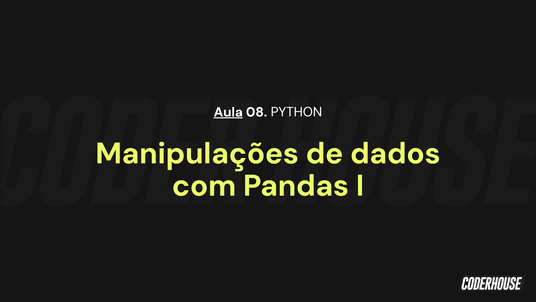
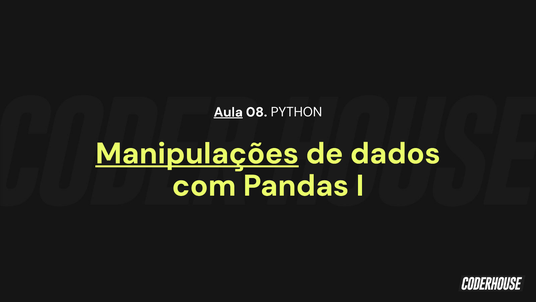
Manipulações underline: none -> present (197, 153)
